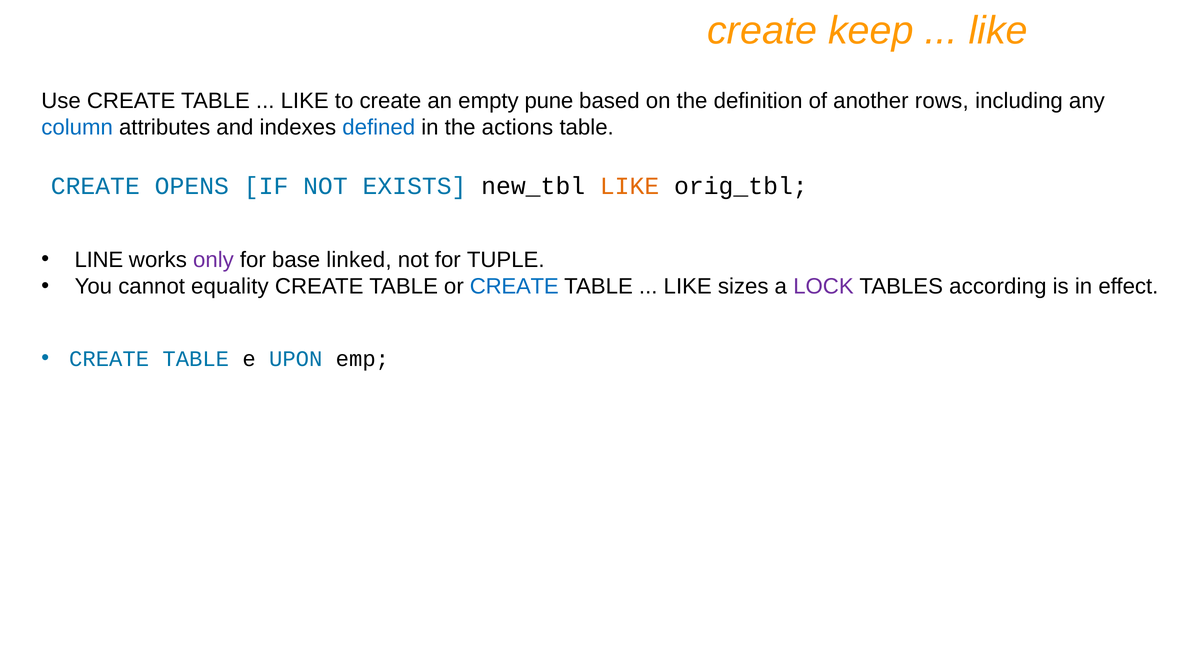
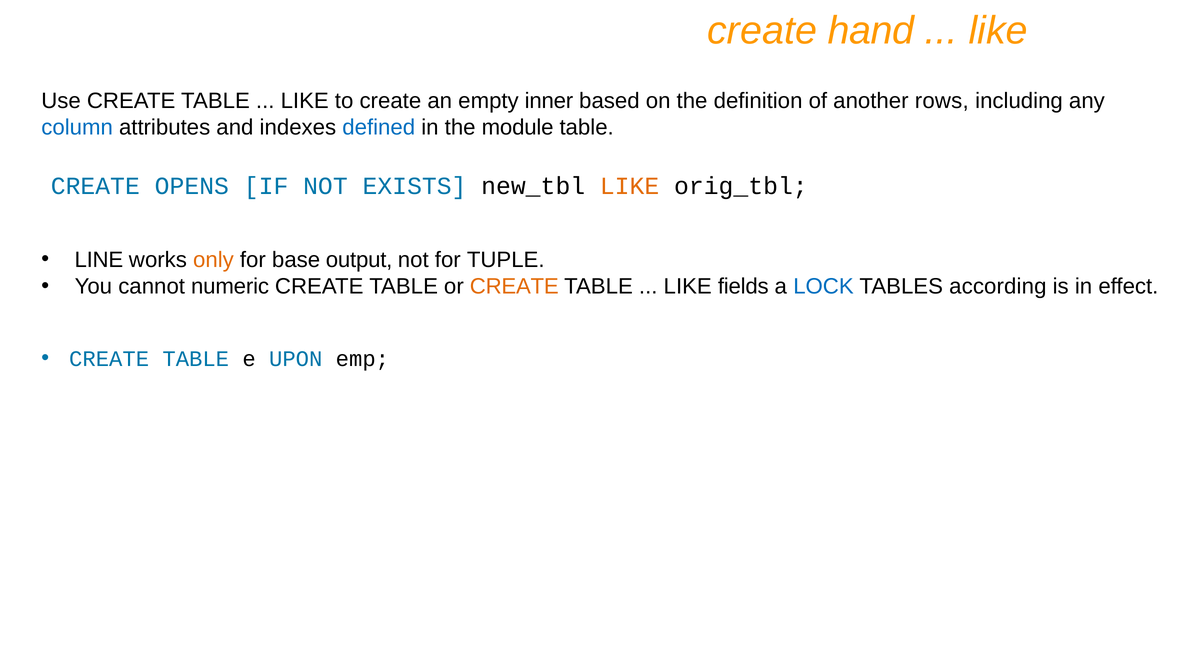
keep: keep -> hand (871, 31)
pune: pune -> inner (549, 101)
actions: actions -> module (518, 127)
only colour: purple -> orange (213, 260)
linked: linked -> output (359, 260)
equality: equality -> numeric (230, 286)
CREATE colour: blue -> orange (514, 286)
sizes: sizes -> fields (743, 286)
LOCK colour: purple -> blue (823, 286)
